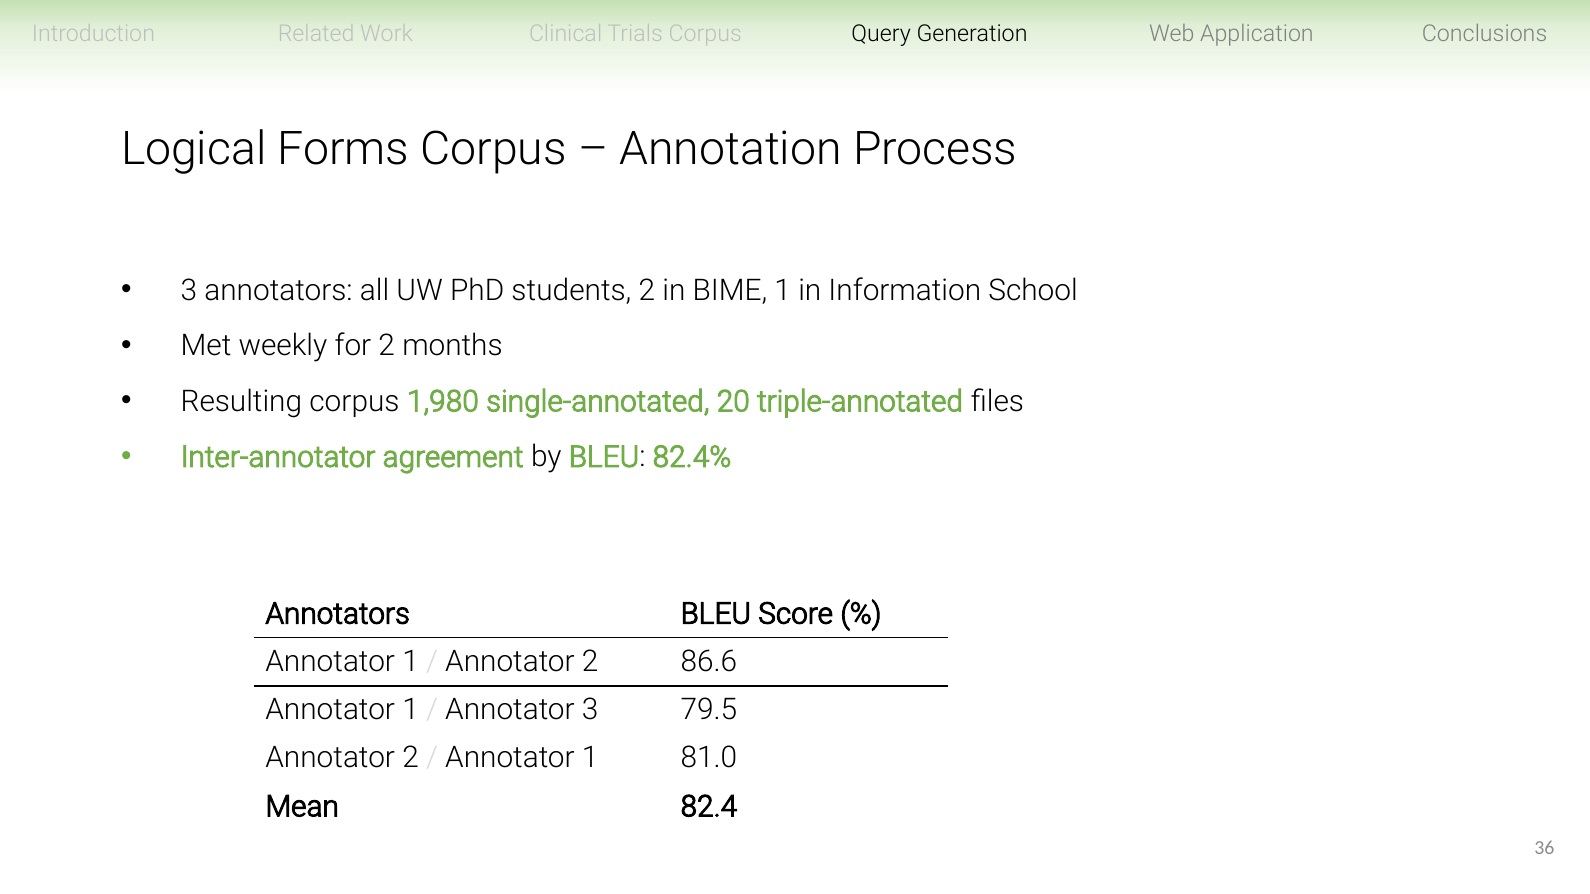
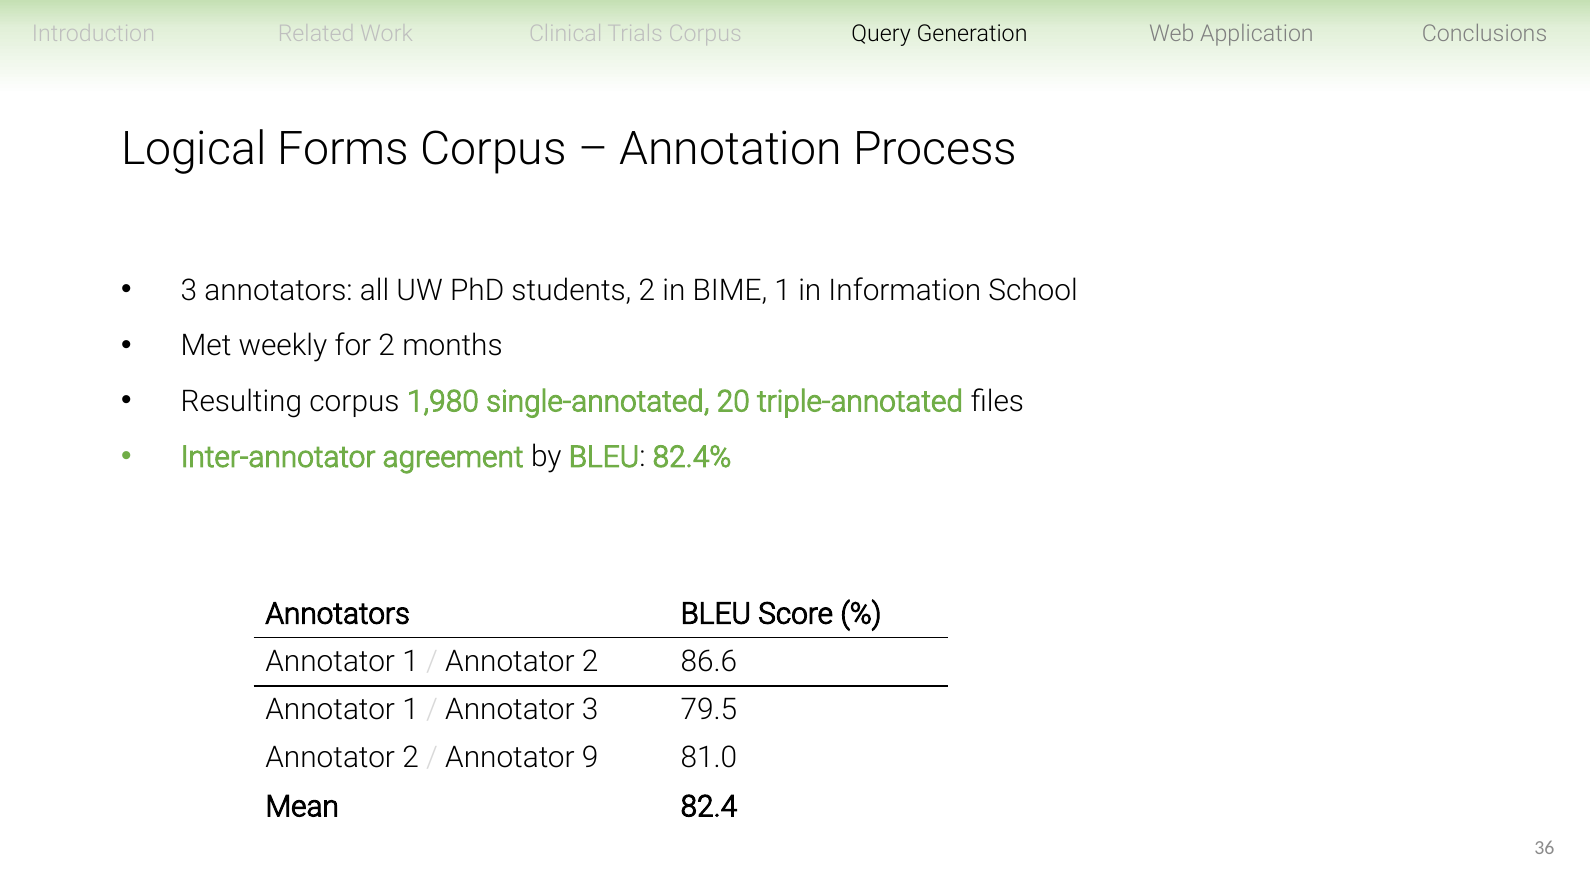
1: 1 -> 9 (590, 758)
